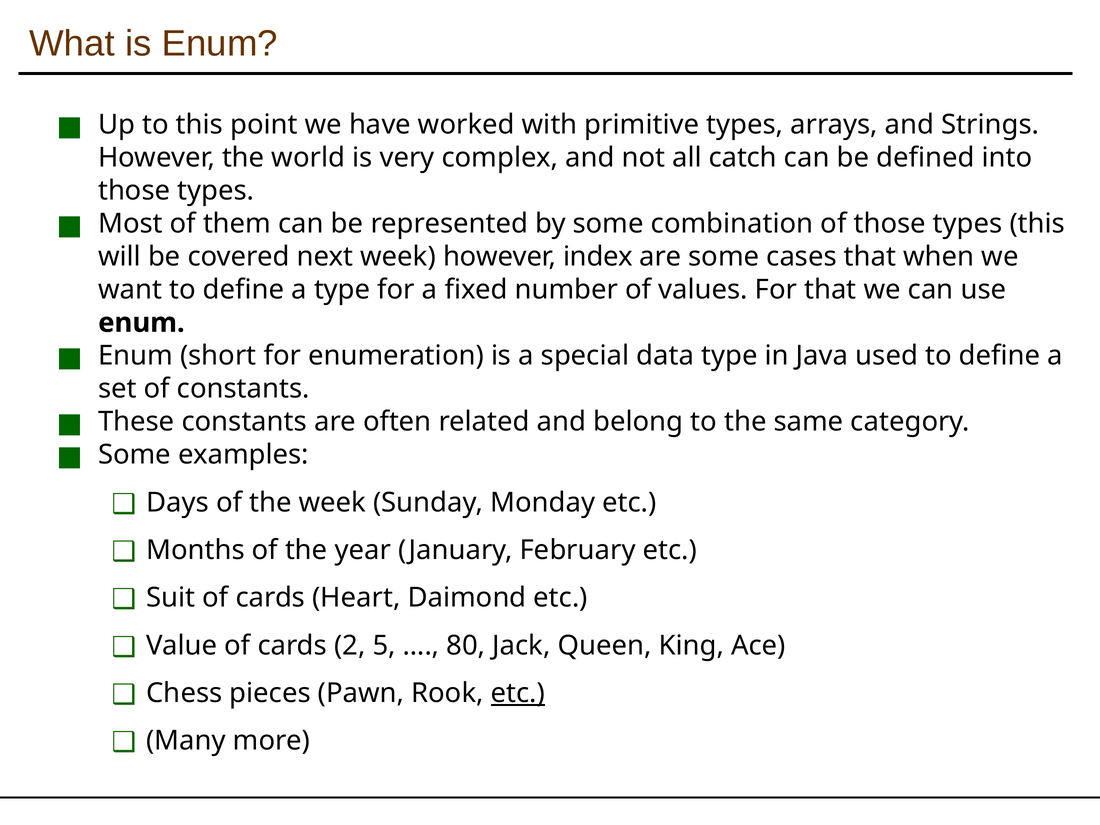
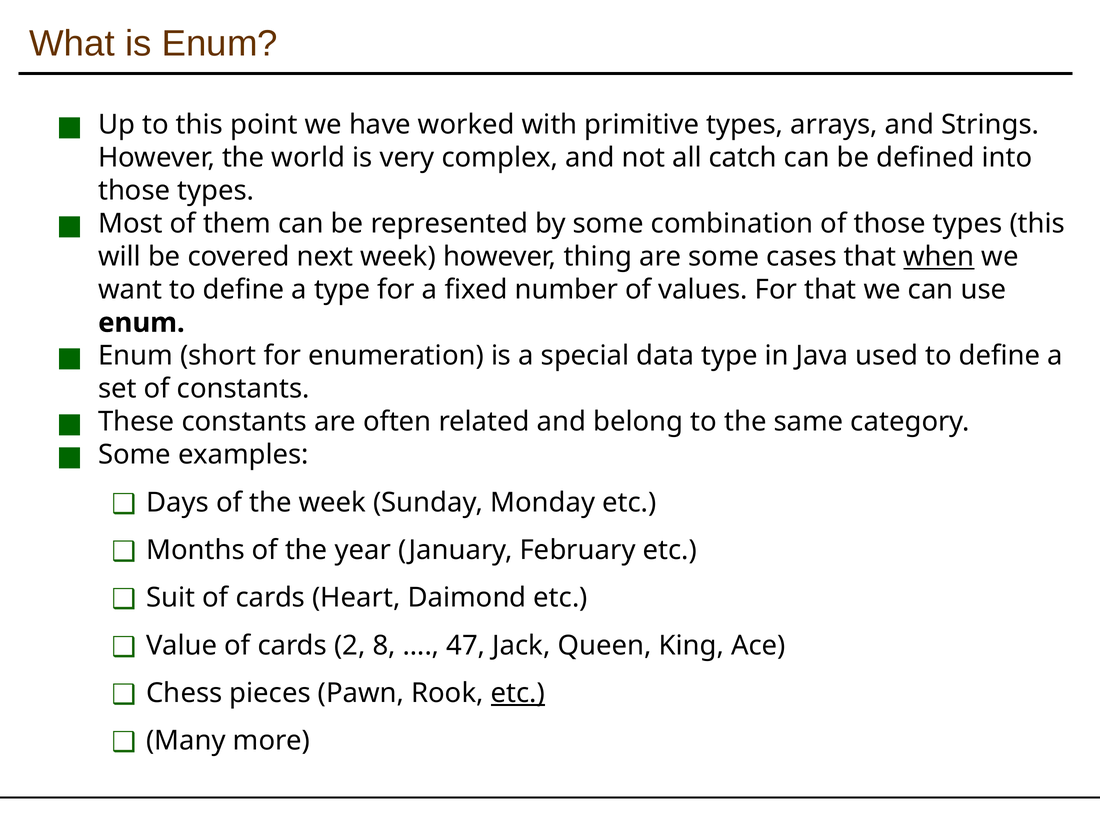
index: index -> thing (598, 257)
when underline: none -> present (939, 257)
5: 5 -> 8 (384, 646)
80: 80 -> 47 (466, 646)
